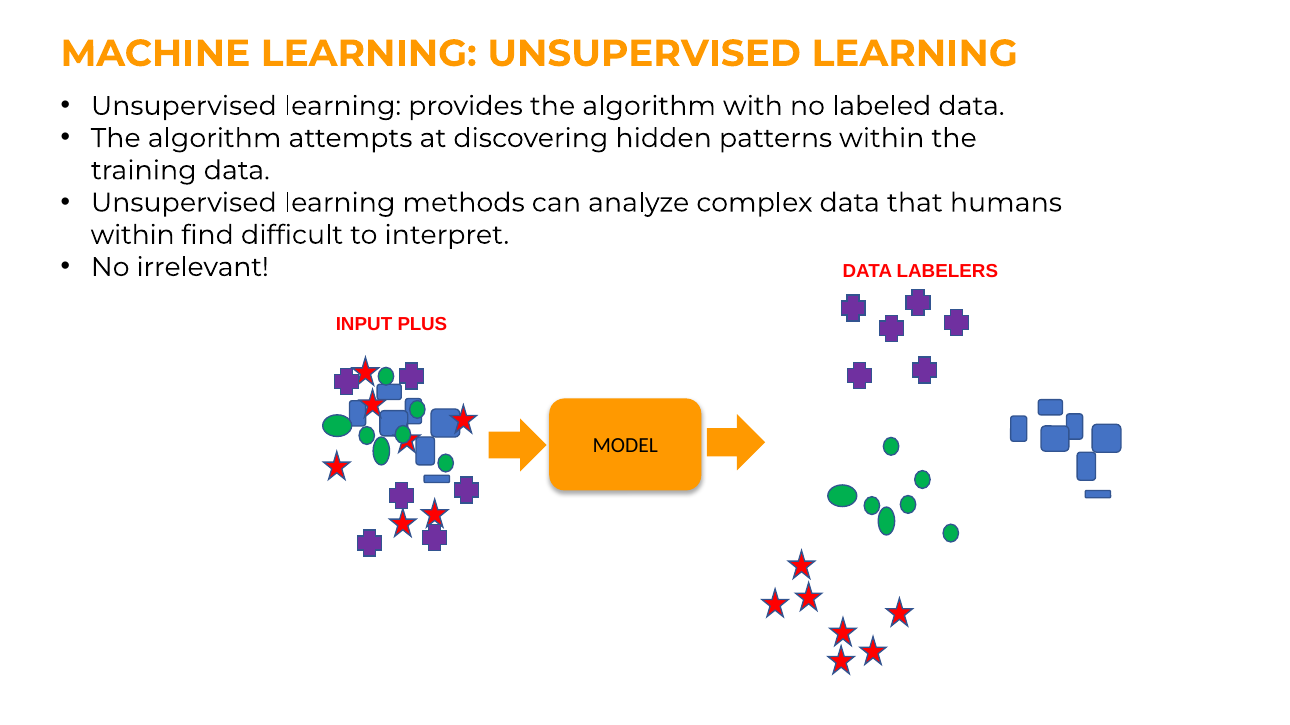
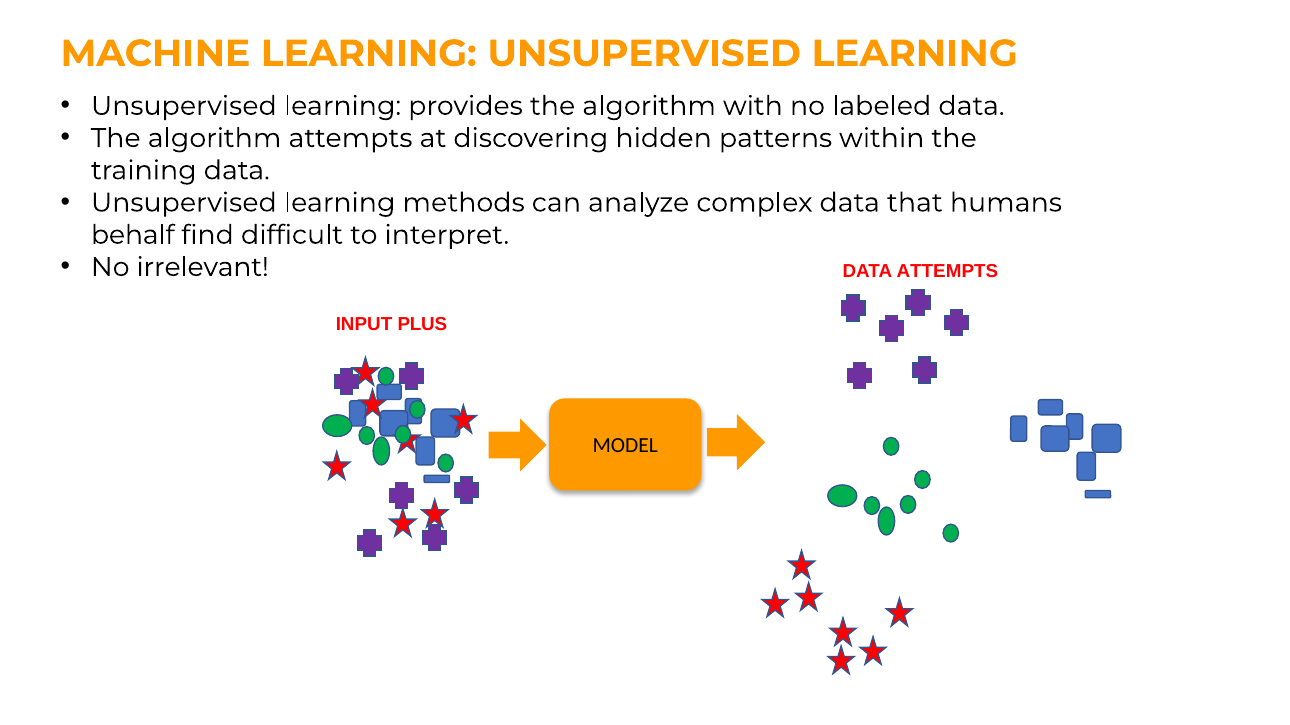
within: within -> behalf (133, 235)
DATA LABELERS: LABELERS -> ATTEMPTS (947, 271)
